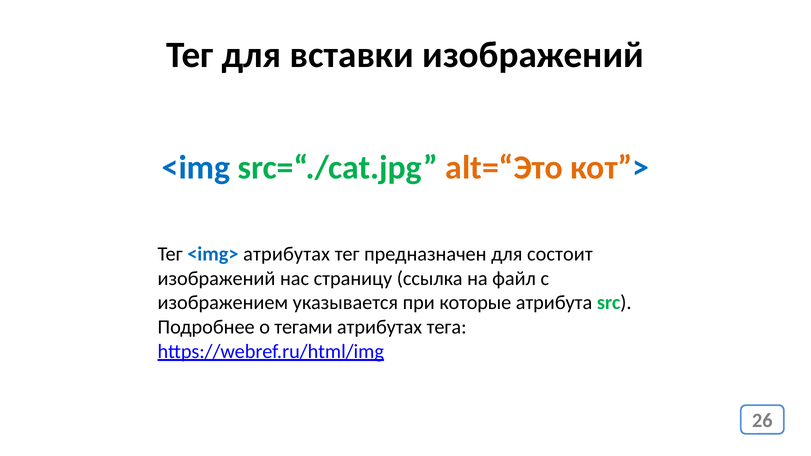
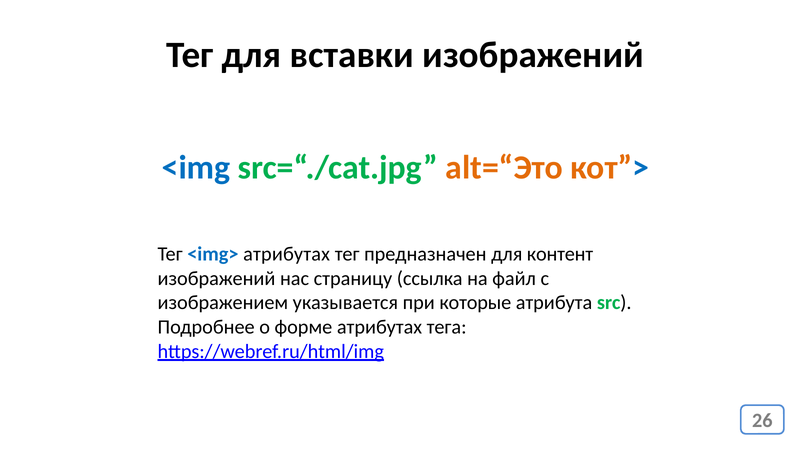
состоит: состоит -> контент (560, 254)
тегами: тегами -> форме (303, 327)
